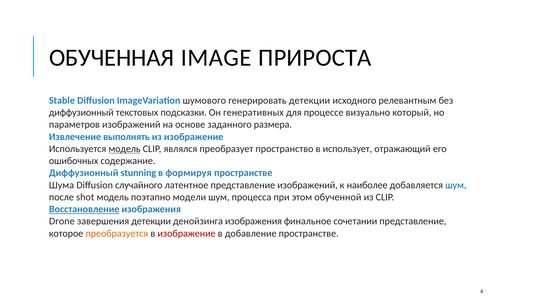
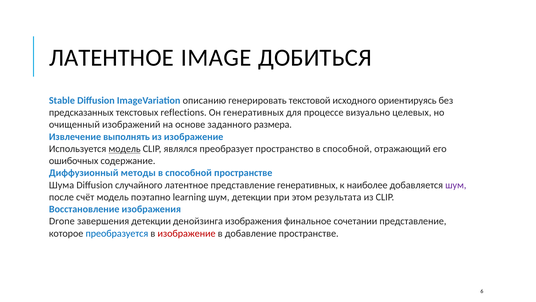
ОБУЧЕННАЯ: ОБУЧЕННАЯ -> ЛАТЕНТНОЕ (111, 58)
ПРИРОСТА: ПРИРОСТА -> ДОБИТЬСЯ (315, 58)
шумового: шумового -> описанию (204, 100)
генерировать детекции: детекции -> текстовой (310, 100)
релевантным: релевантным -> ориентируясь (407, 100)
диффузионный: диффузионный -> предсказанных (81, 112)
подсказки: подсказки -> reflections (184, 112)
который: который -> целевых (412, 112)
параметров: параметров -> очищенный (74, 124)
использует: использует -> способной (347, 149)
stunning: stunning -> методы (138, 173)
формируя: формируя -> способной (189, 173)
представление изображений: изображений -> генеративных (307, 185)
шум colour: blue -> purple (456, 185)
shot: shot -> счёт (85, 197)
модели: модели -> learning (189, 197)
шум процесса: процесса -> детекции (252, 197)
обученной: обученной -> результата (338, 197)
Восстановление underline: present -> none (84, 209)
преобразуется colour: orange -> blue (117, 233)
